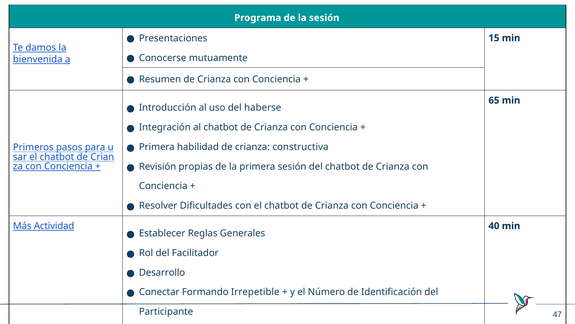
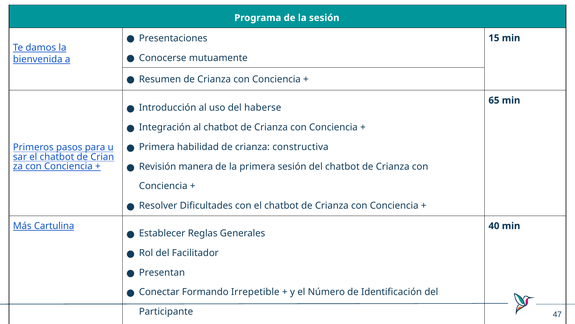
propias: propias -> manera (196, 166)
Más Actividad: Actividad -> Cartulina (54, 226)
Desarrollo: Desarrollo -> Presentan (162, 272)
